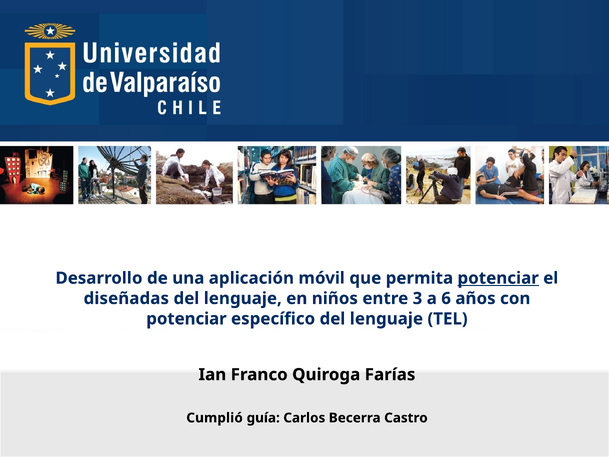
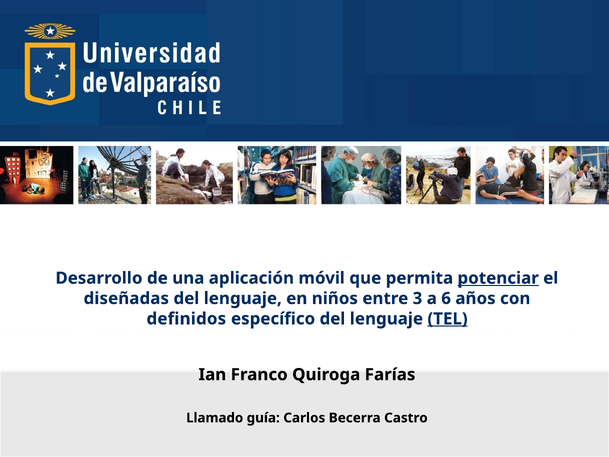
potenciar: potenciar -> definidos (186, 319)
TEL underline: none -> present (448, 319)
Cumplió: Cumplió -> Llamado (215, 418)
